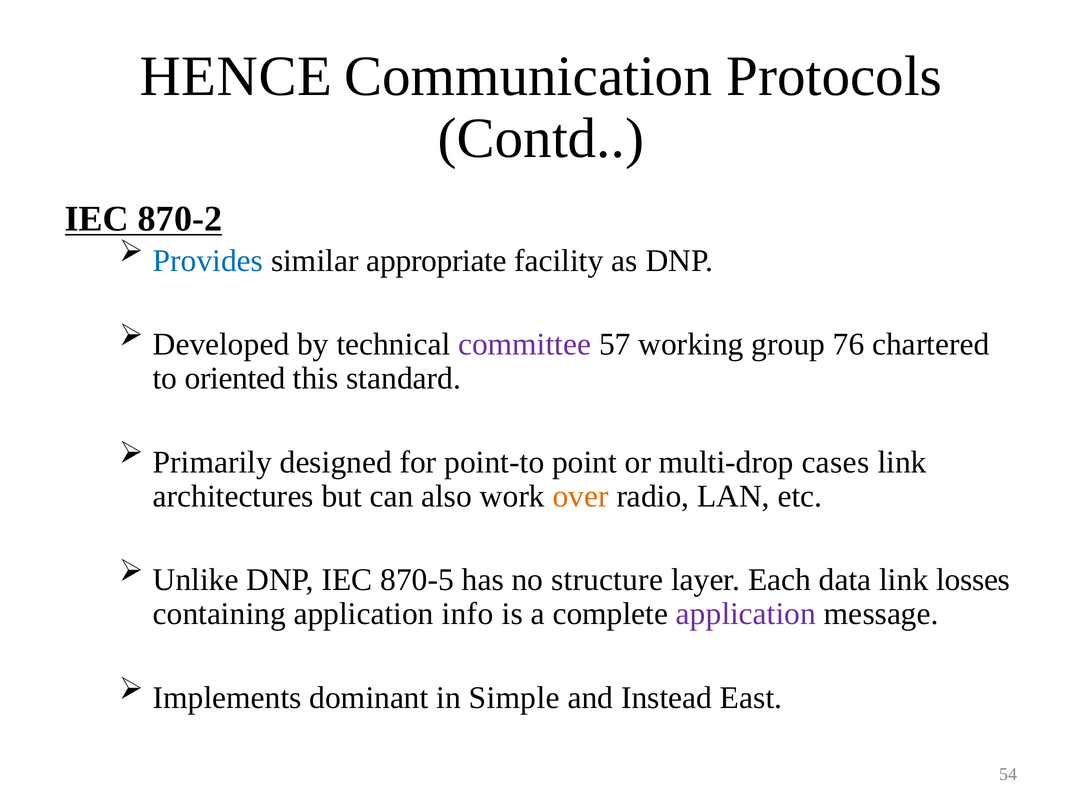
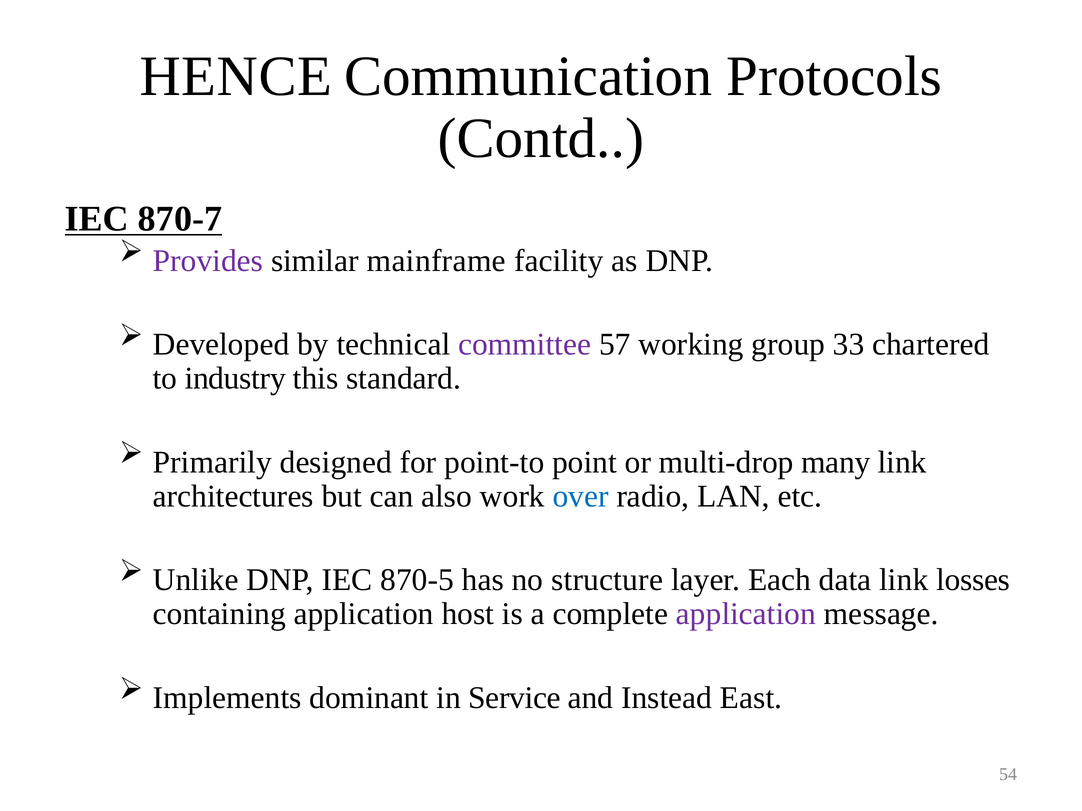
870-2: 870-2 -> 870-7 (180, 219)
Provides colour: blue -> purple (208, 261)
appropriate: appropriate -> mainframe (436, 261)
76: 76 -> 33 (849, 345)
oriented: oriented -> industry (235, 379)
cases: cases -> many (836, 462)
over colour: orange -> blue (581, 497)
info: info -> host (468, 614)
Simple: Simple -> Service (514, 698)
